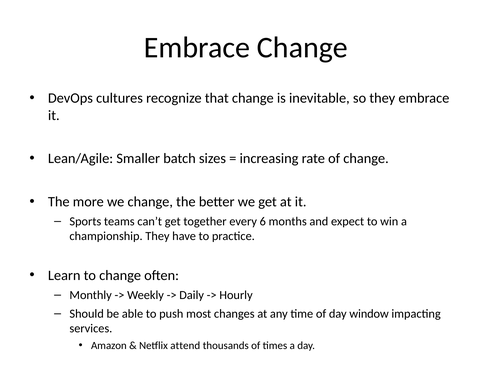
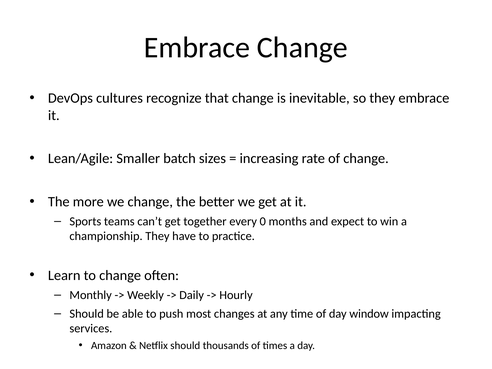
6: 6 -> 0 (263, 221)
Netflix attend: attend -> should (185, 345)
